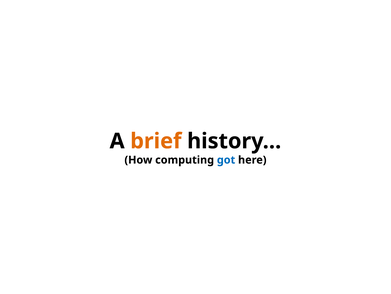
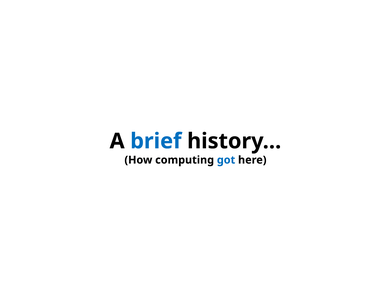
brief colour: orange -> blue (156, 141)
